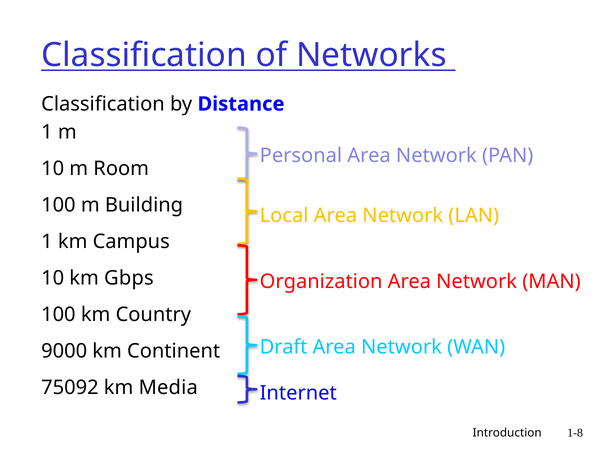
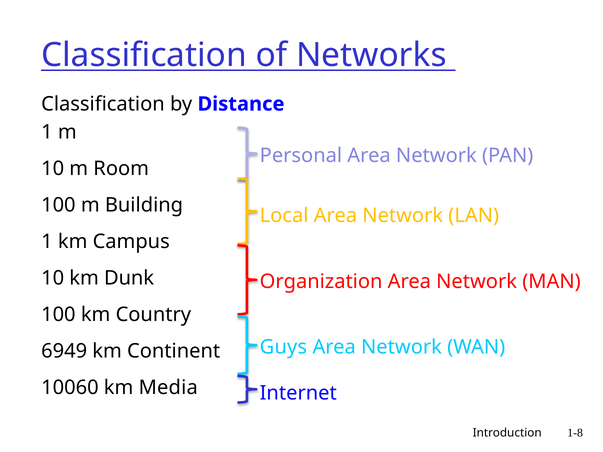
Gbps: Gbps -> Dunk (129, 278)
Draft: Draft -> Guys (283, 347)
9000: 9000 -> 6949 (64, 351)
75092: 75092 -> 10060 (70, 388)
